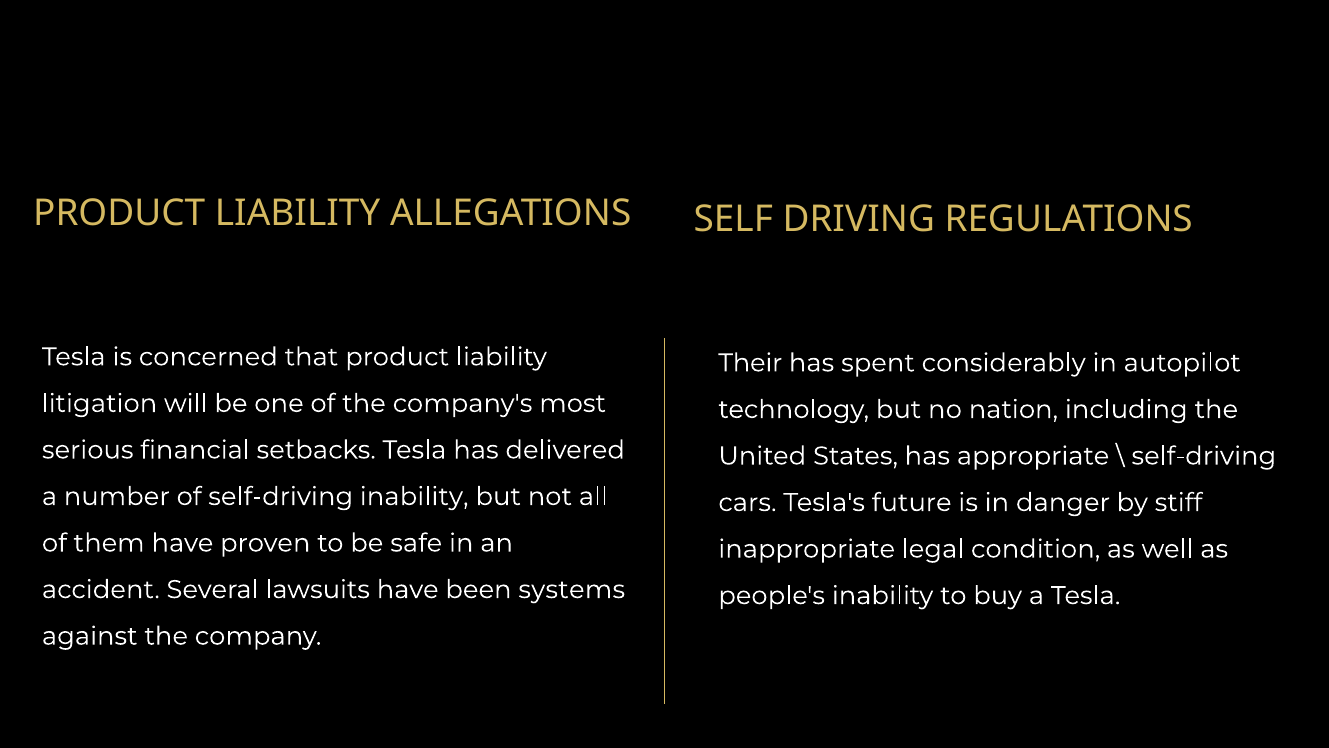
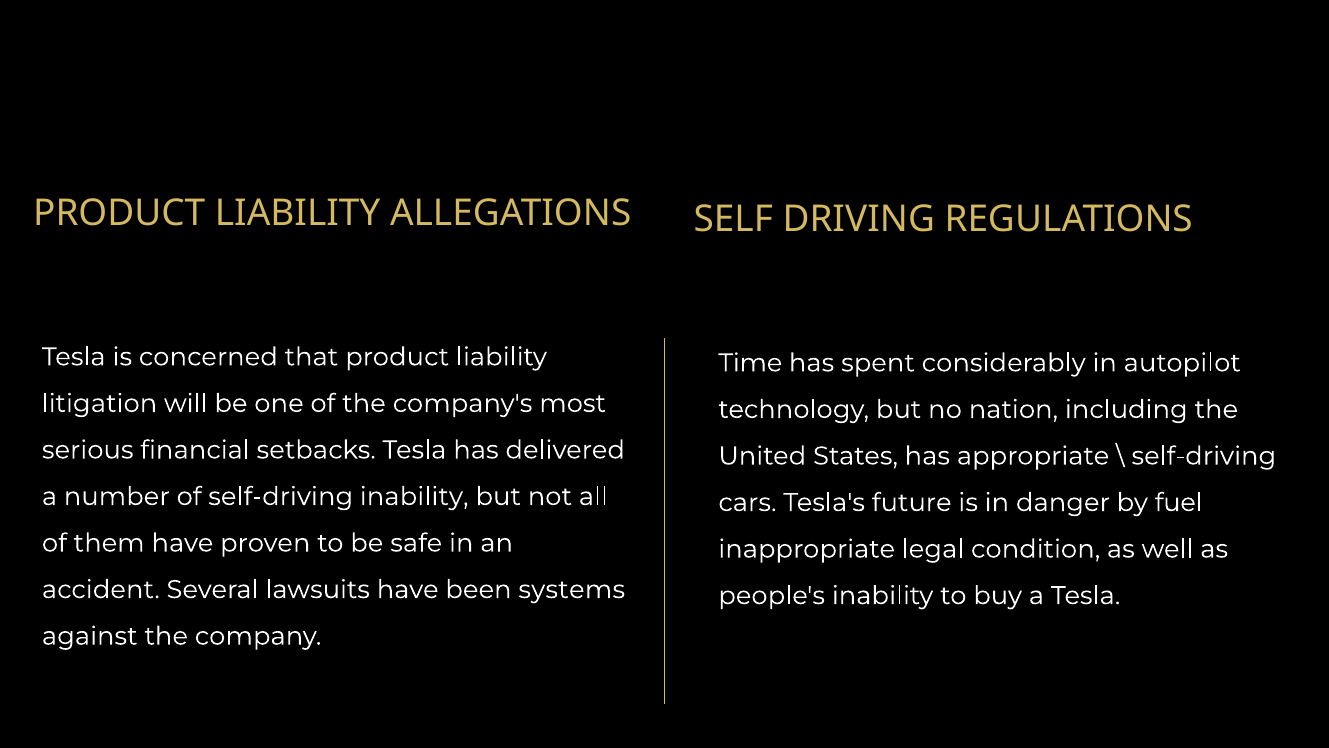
Their: Their -> Time (750, 363)
stiff: stiff -> fuel (1179, 502)
